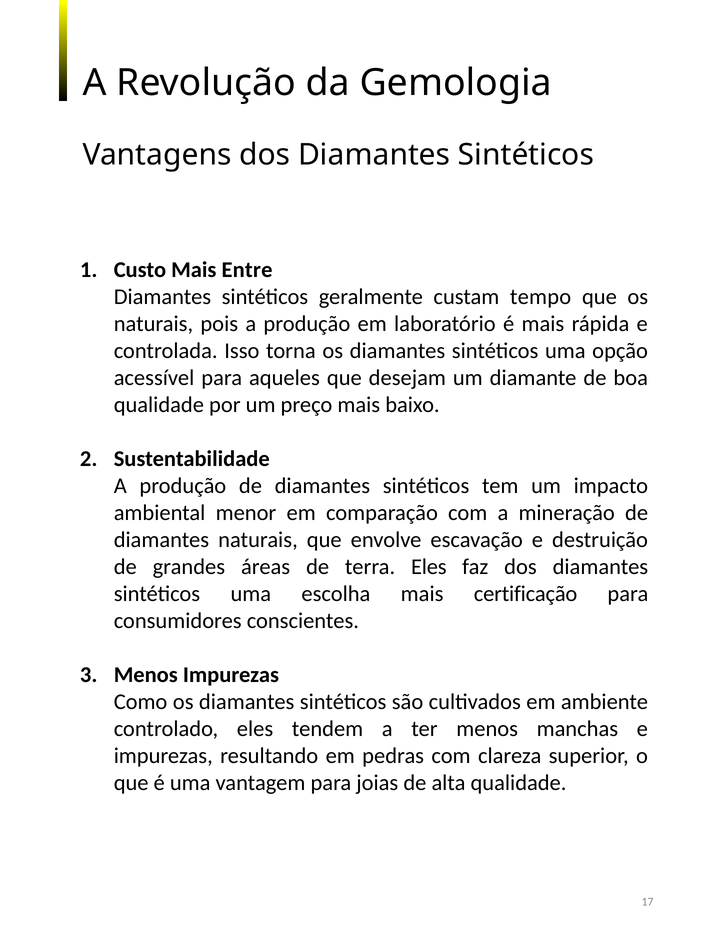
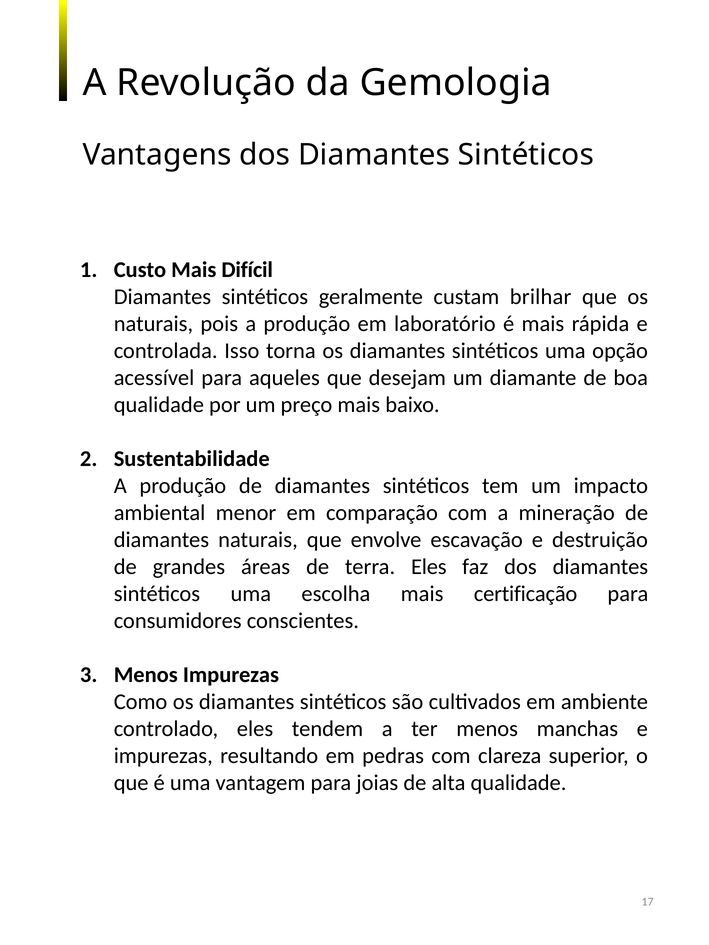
Entre: Entre -> Difícil (247, 270)
tempo: tempo -> brilhar (541, 297)
